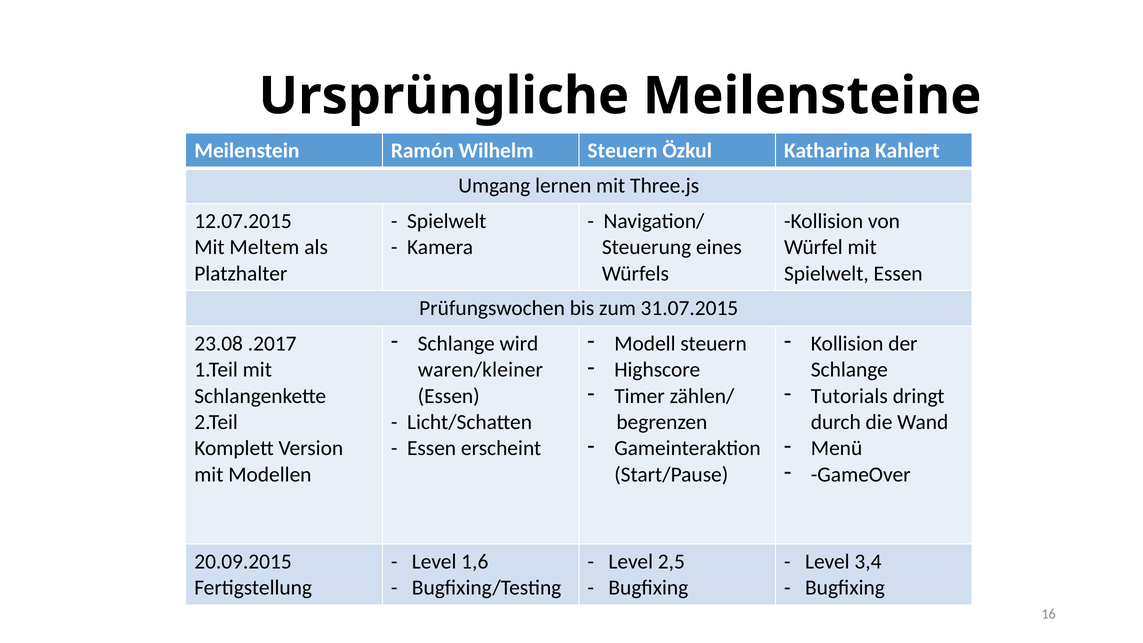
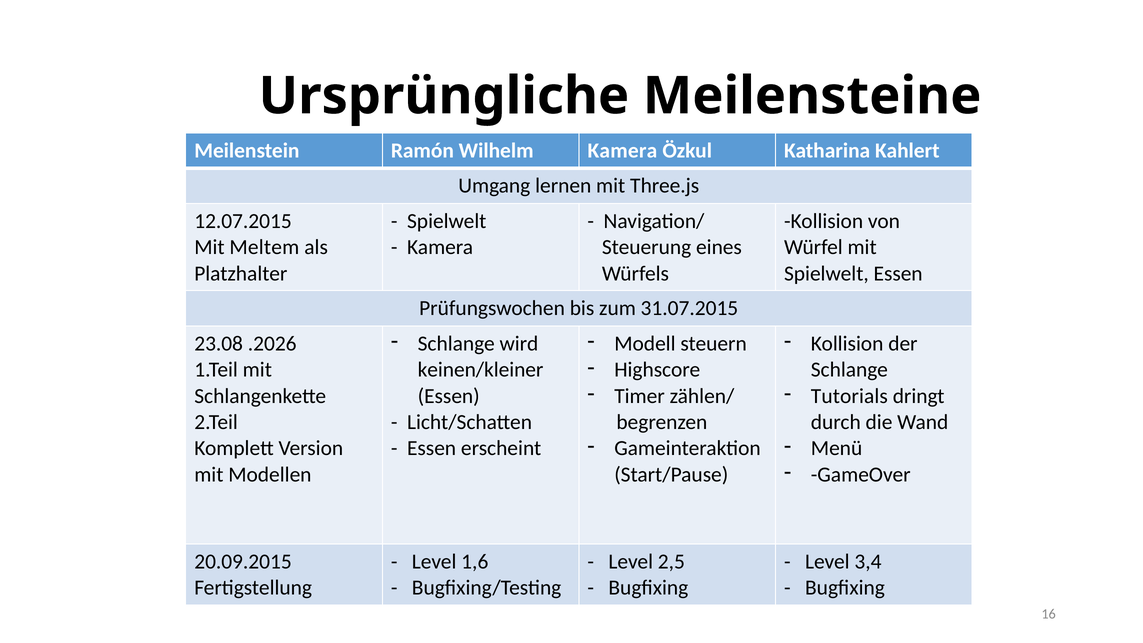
Wilhelm Steuern: Steuern -> Kamera (622, 151)
.2017: .2017 -> .2026 (272, 344)
waren/kleiner: waren/kleiner -> keinen/kleiner (481, 370)
